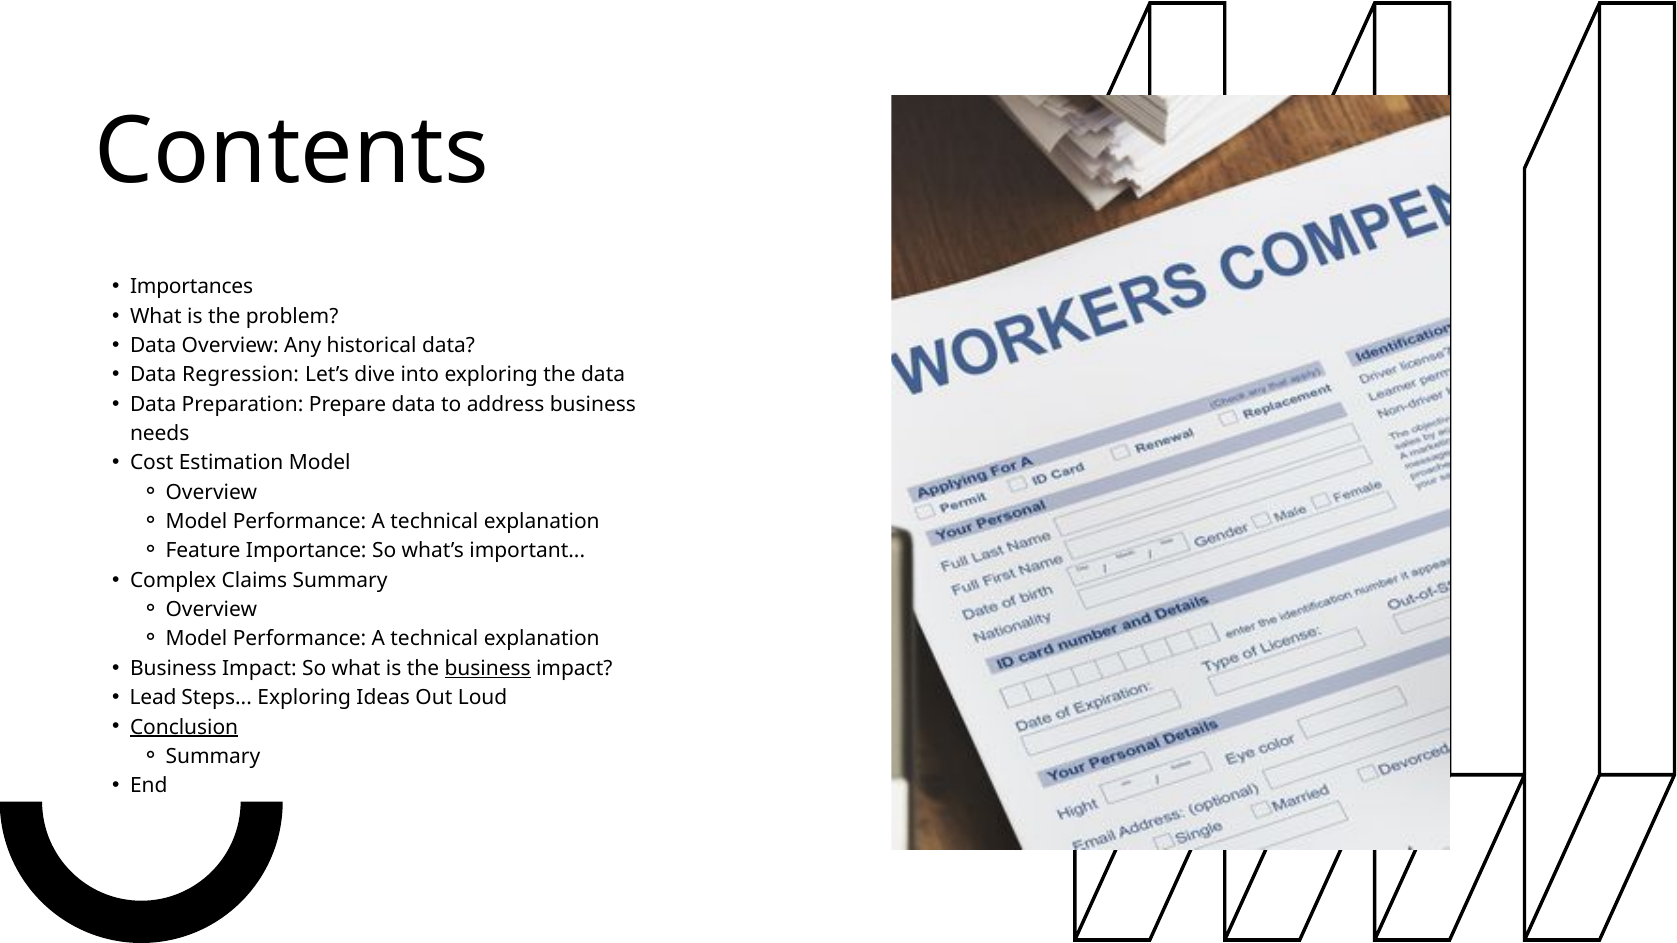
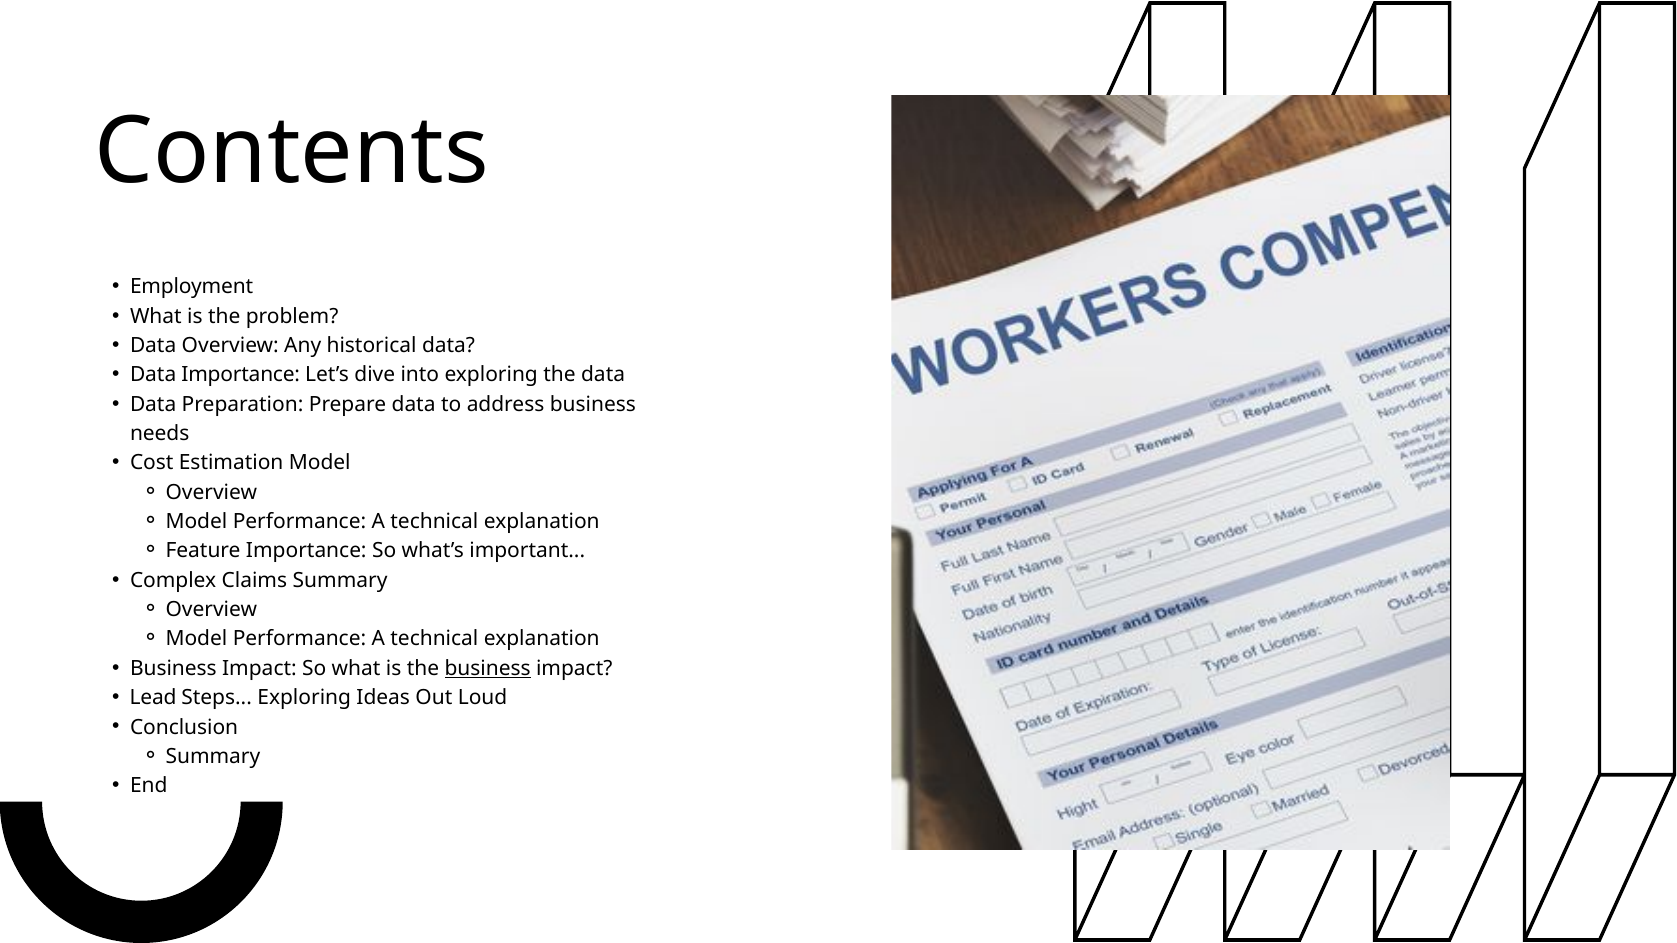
Importances: Importances -> Employment (192, 287)
Data Regression: Regression -> Importance (241, 375)
Conclusion underline: present -> none (184, 727)
